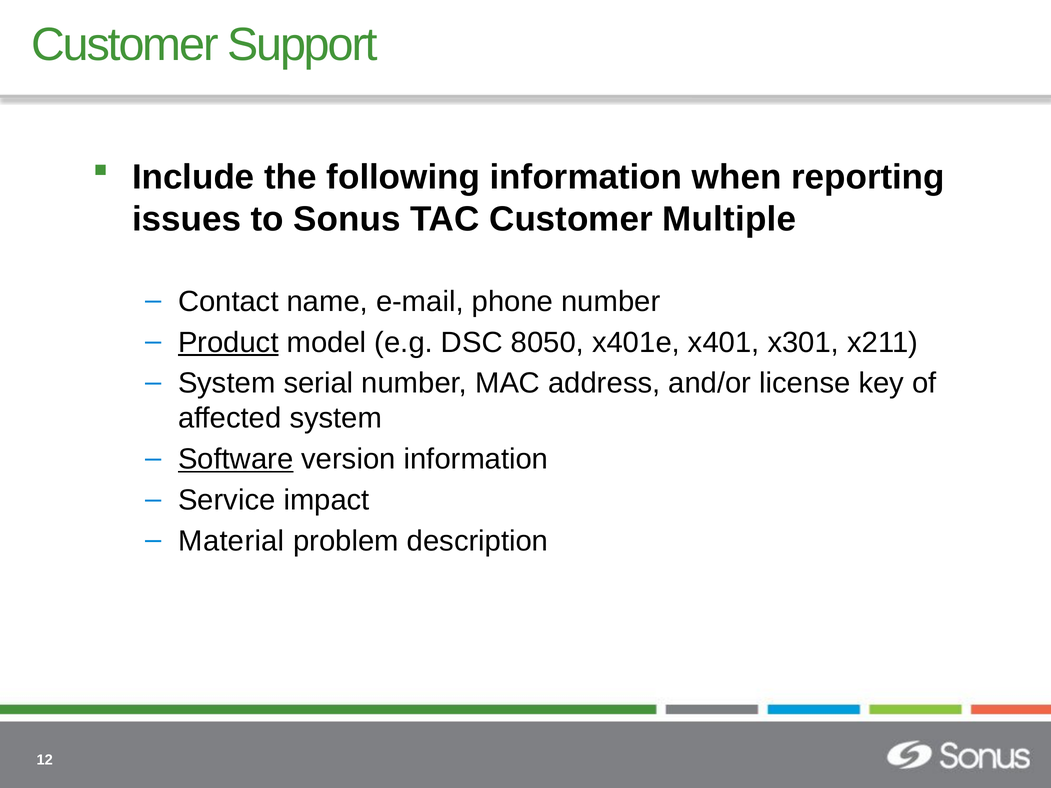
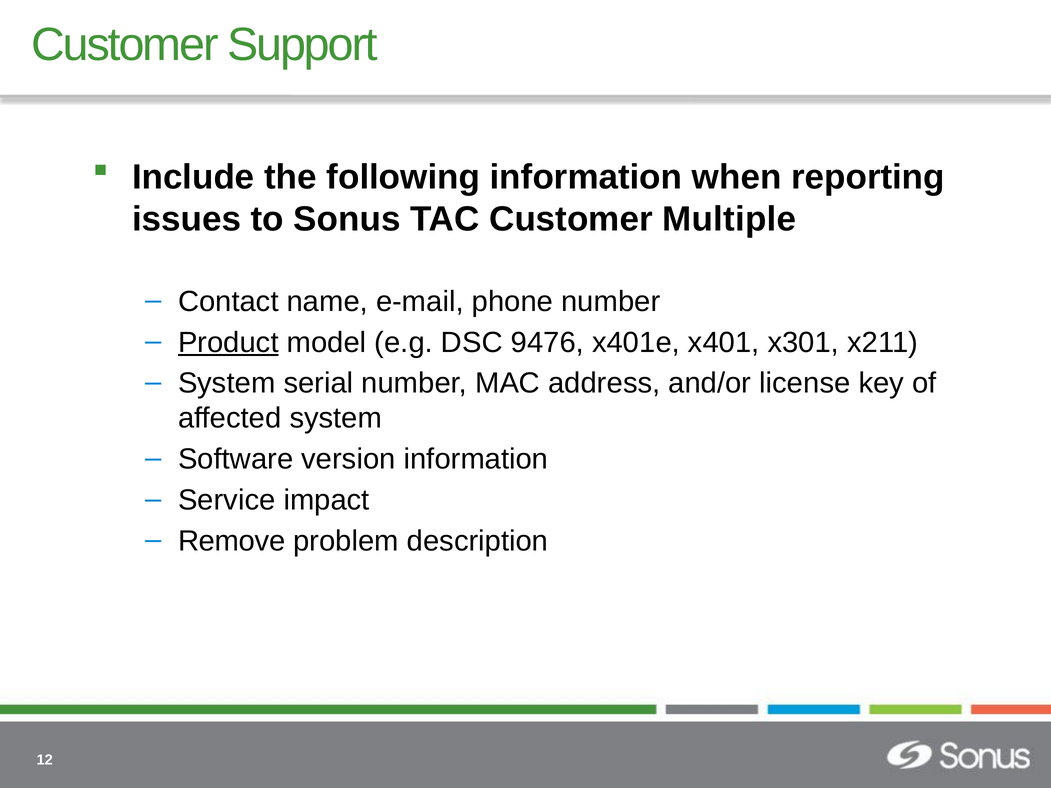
8050: 8050 -> 9476 (547, 342)
Software underline: present -> none (236, 459)
Material: Material -> Remove (232, 541)
